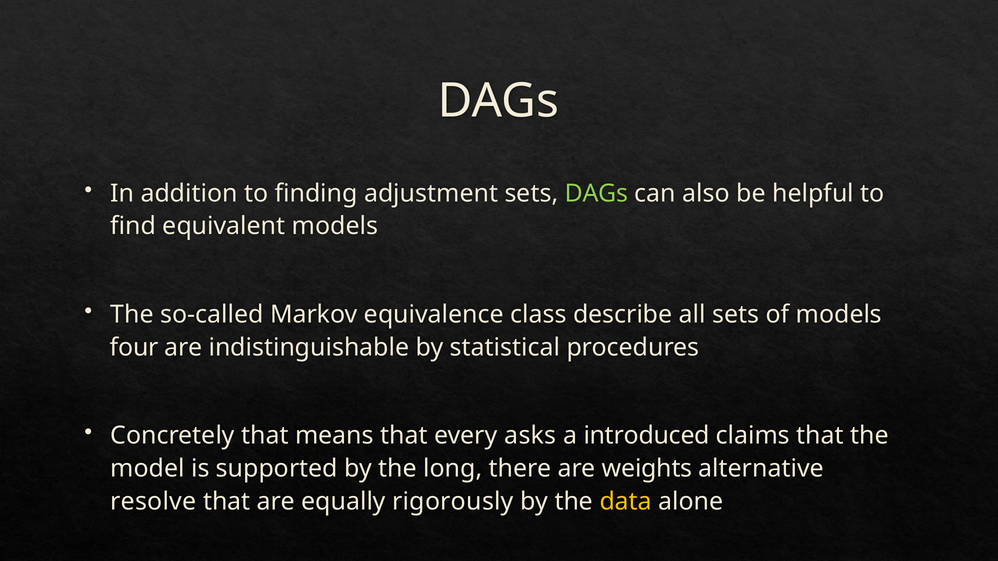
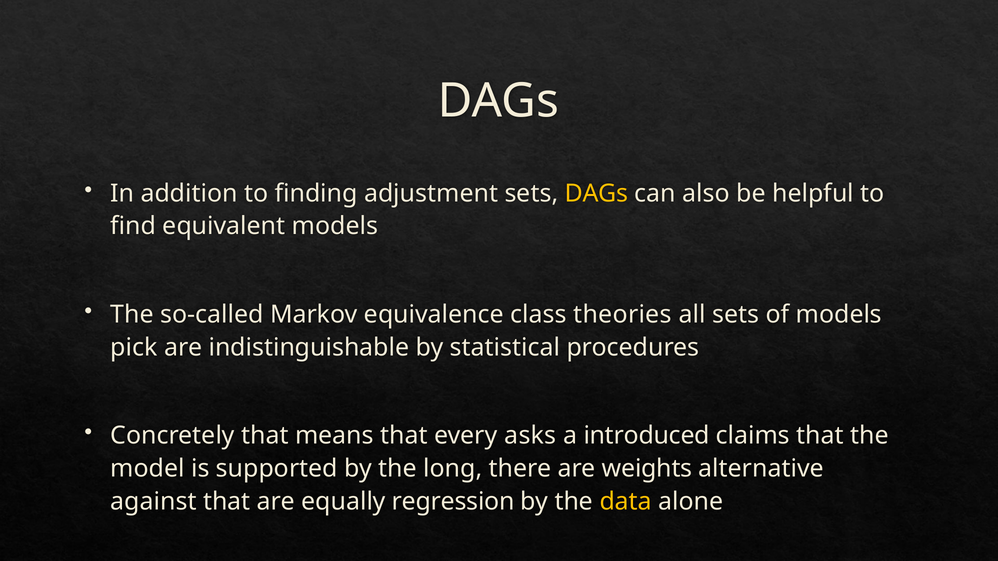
DAGs colour: light green -> yellow (596, 193)
describe: describe -> theories (623, 315)
four: four -> pick (134, 348)
resolve: resolve -> against (153, 502)
rigorously: rigorously -> regression (453, 502)
